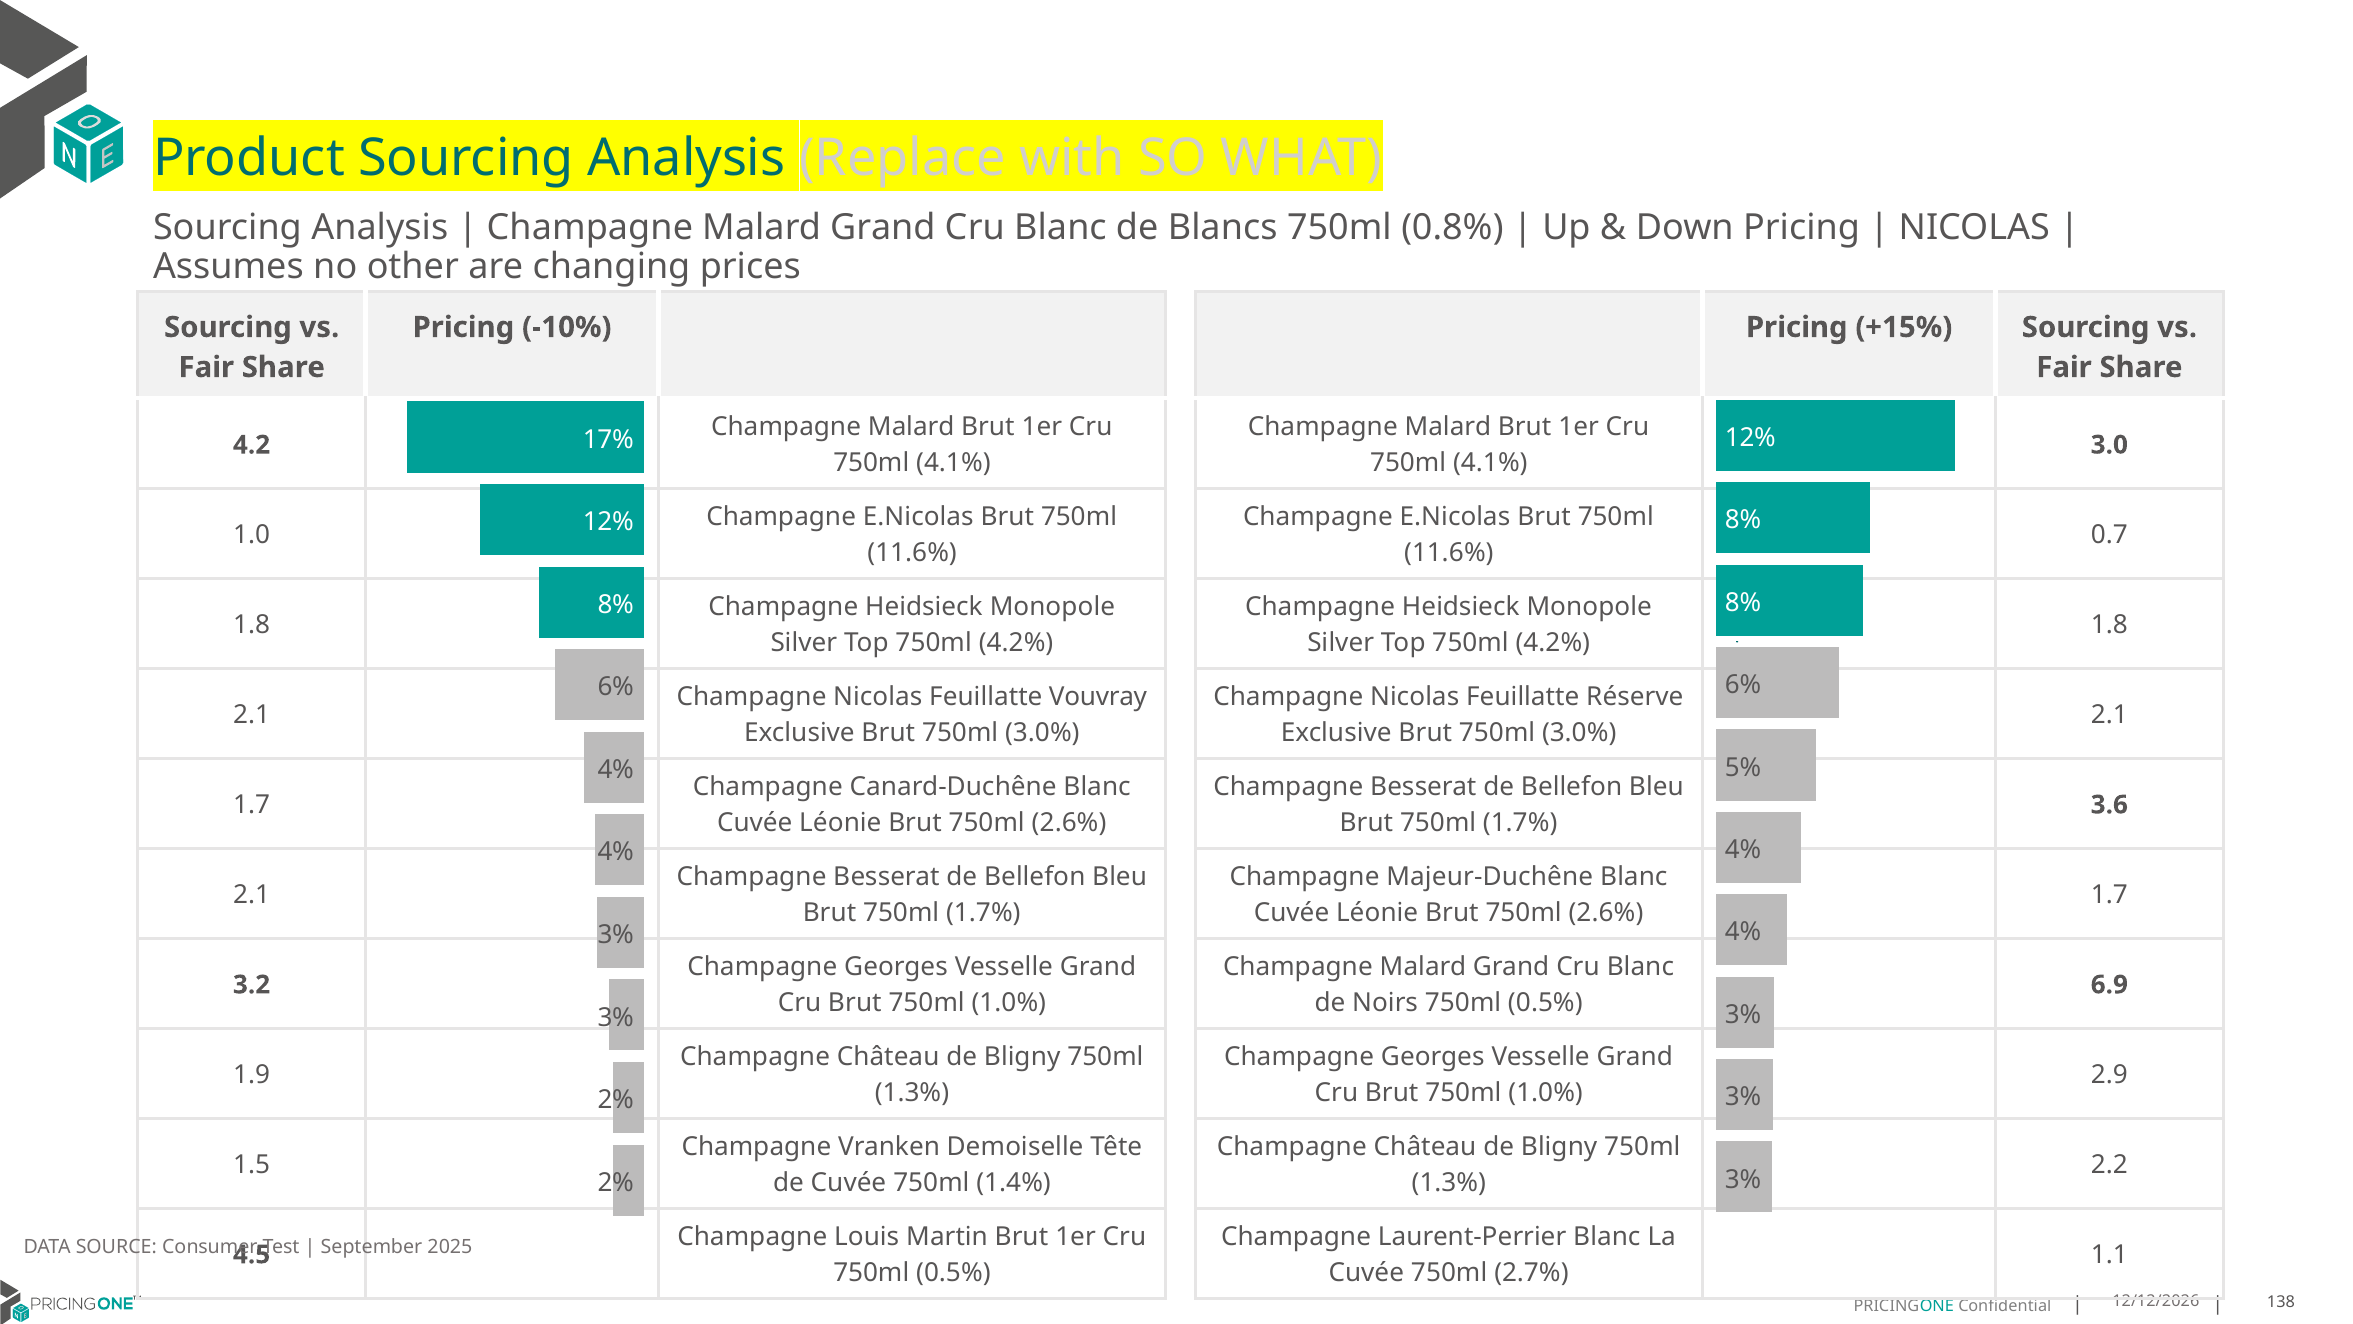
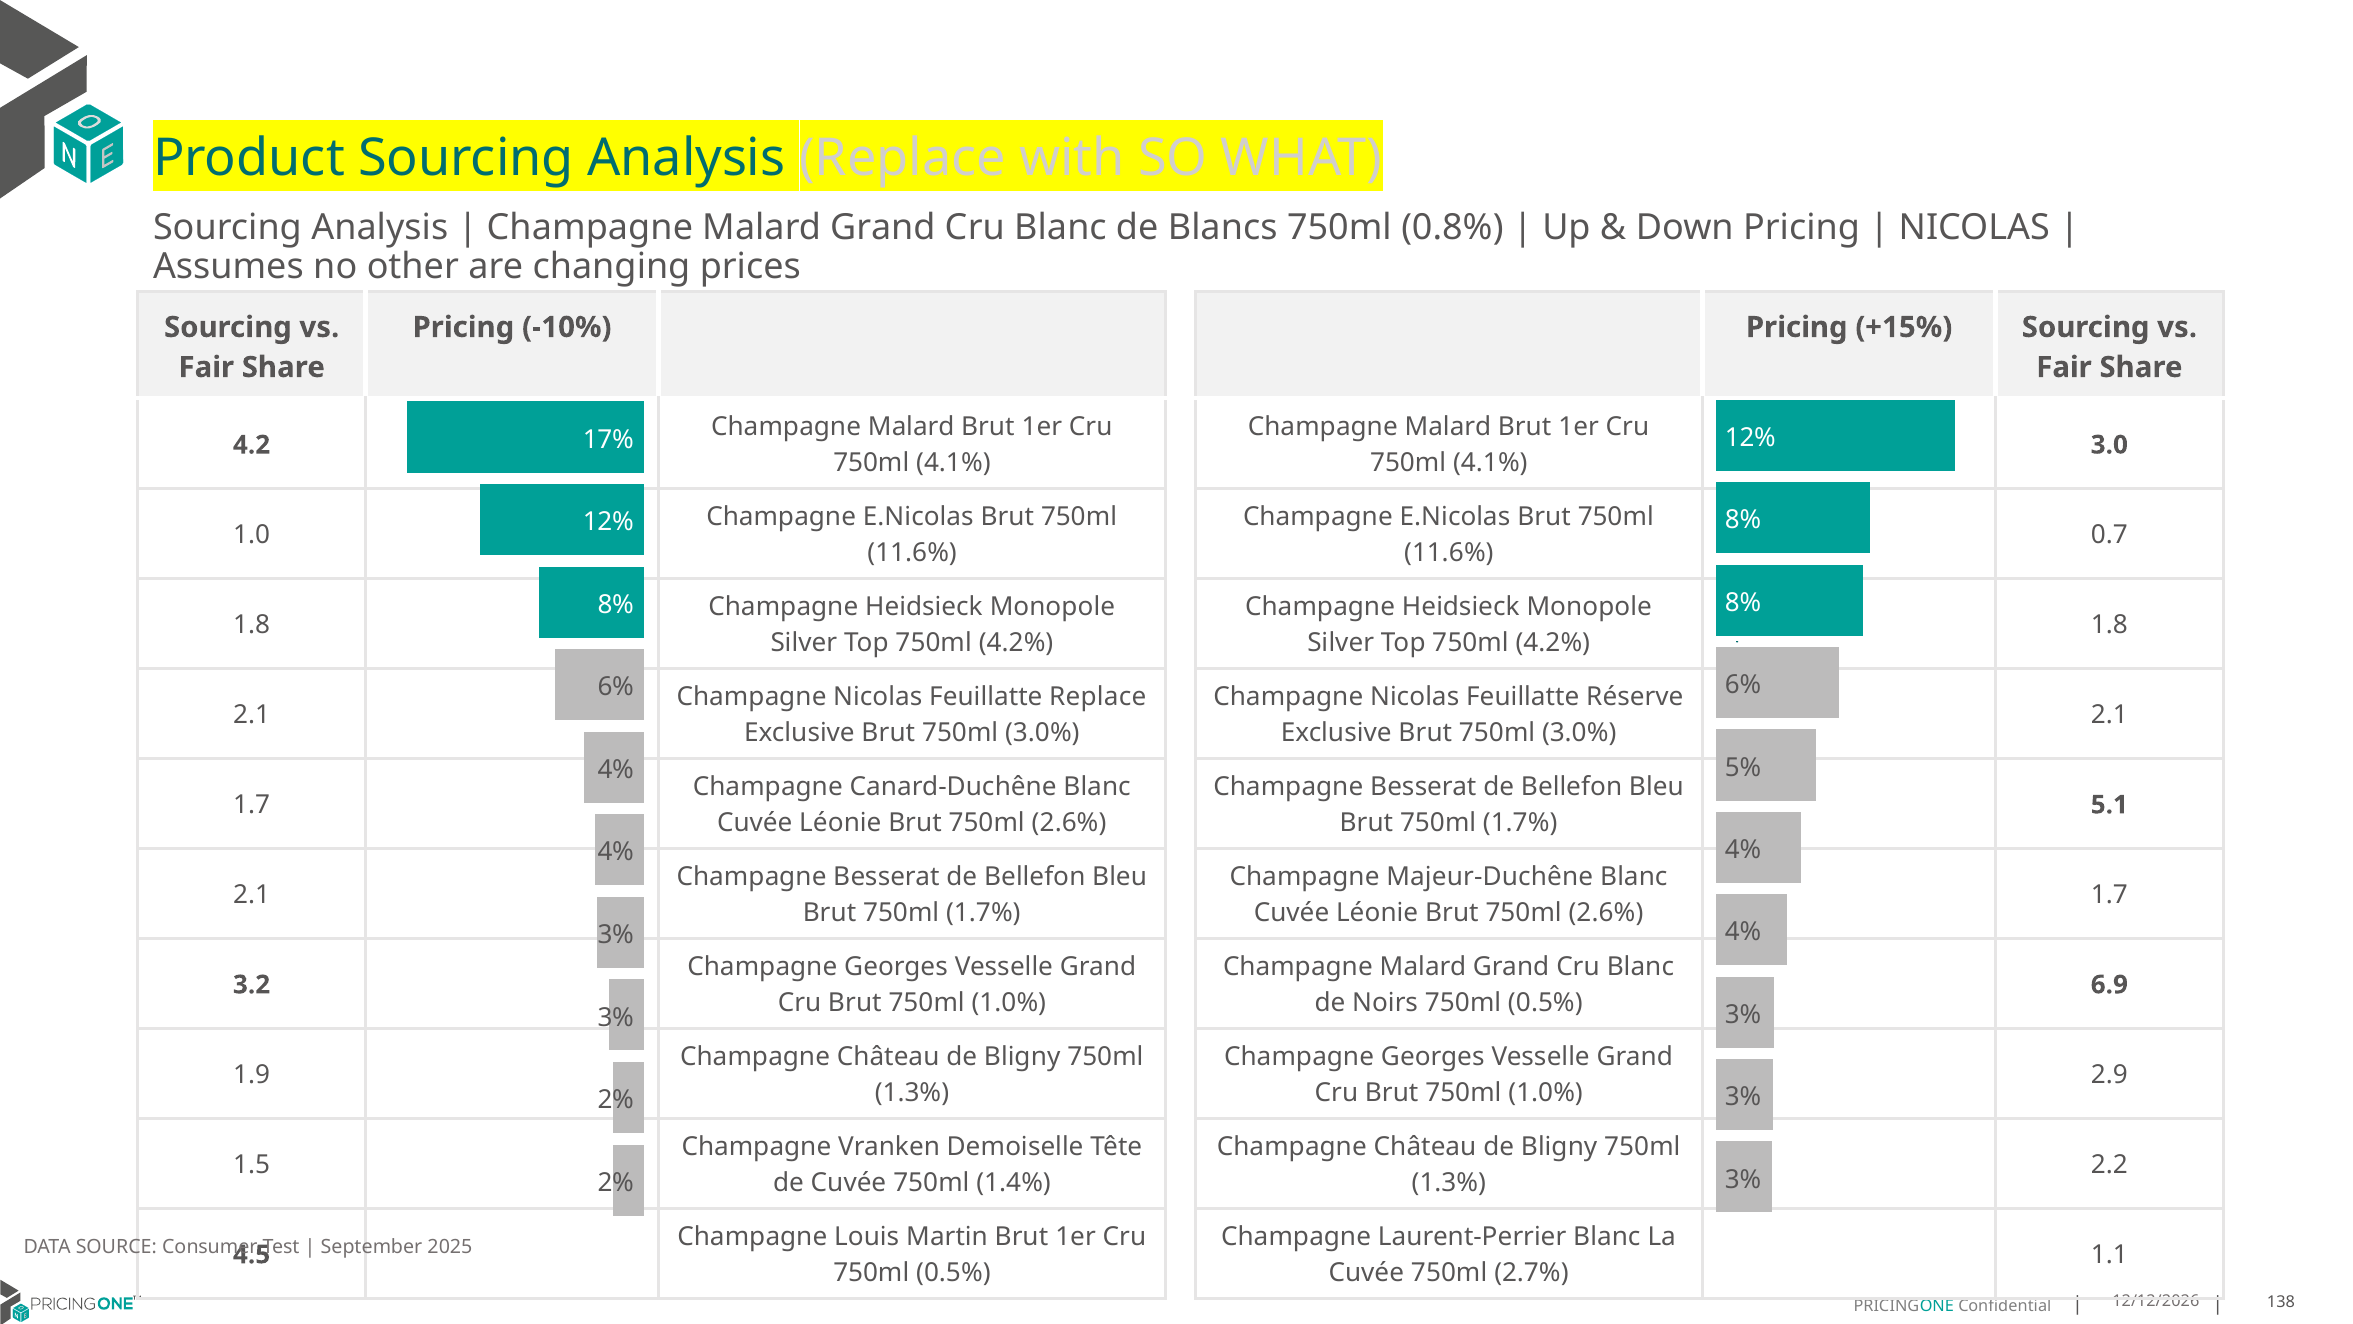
Feuillatte Vouvray: Vouvray -> Replace (1098, 697)
3.6: 3.6 -> 5.1 (2109, 805)
